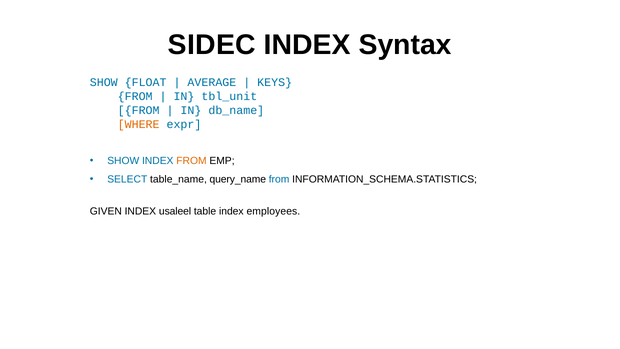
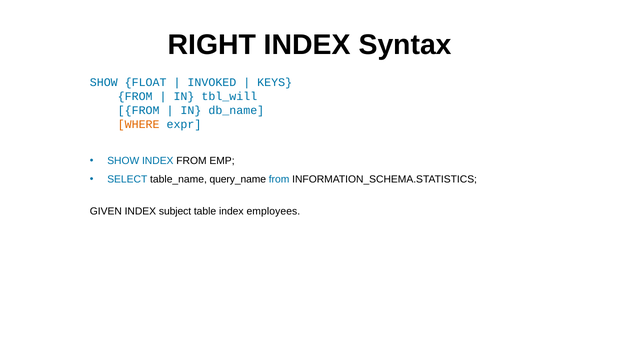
SIDEC: SIDEC -> RIGHT (212, 45)
AVERAGE: AVERAGE -> INVOKED (212, 83)
tbl_unit: tbl_unit -> tbl_will (229, 97)
FROM colour: orange -> black (191, 161)
usaleel: usaleel -> subject (175, 211)
